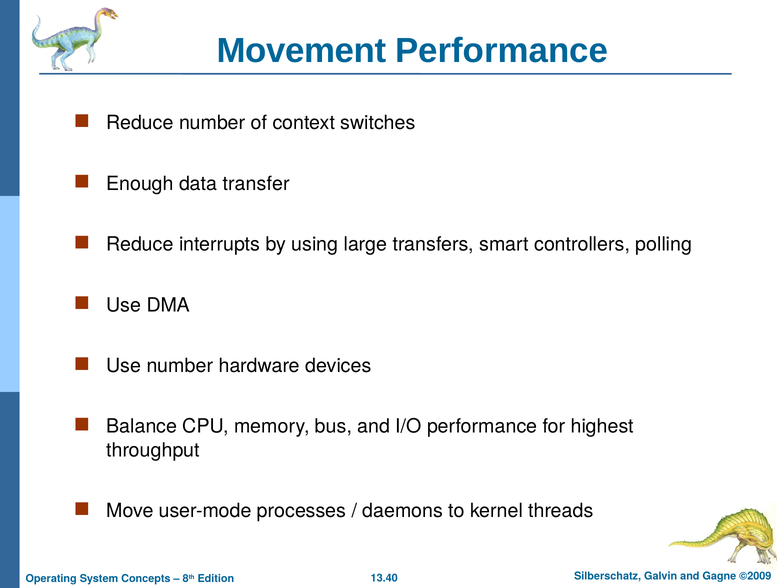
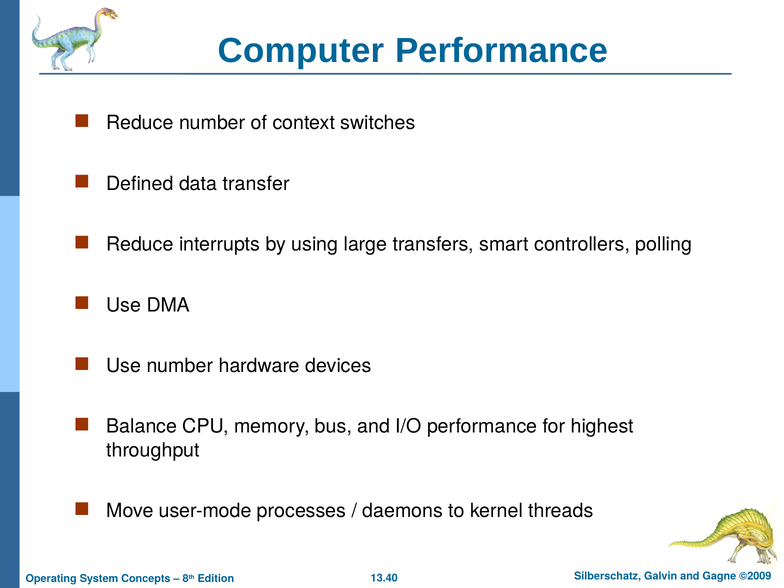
Movement: Movement -> Computer (301, 51)
Enough: Enough -> Defined (140, 184)
